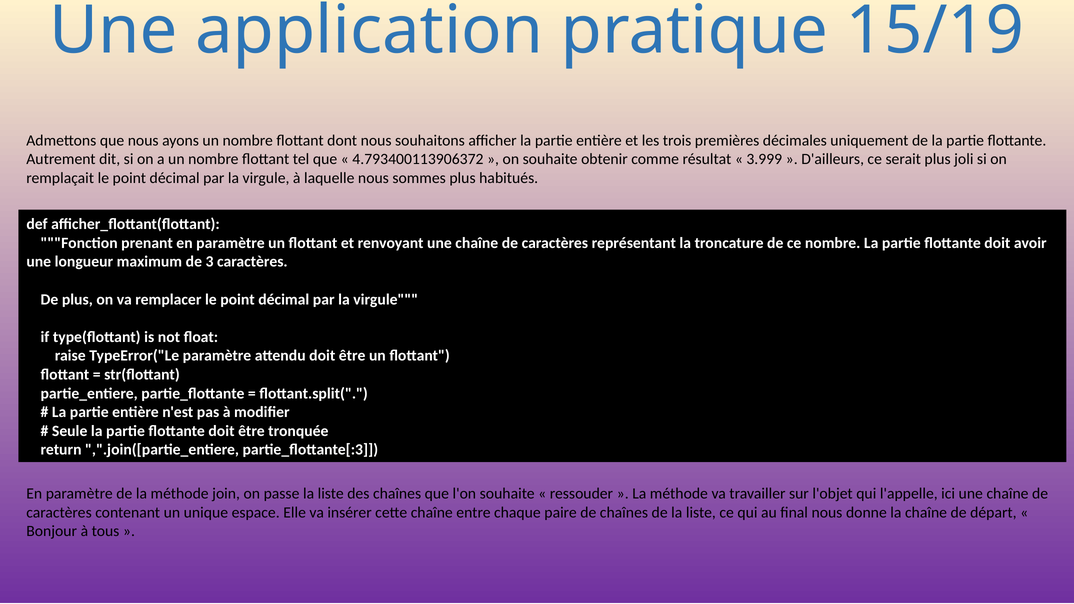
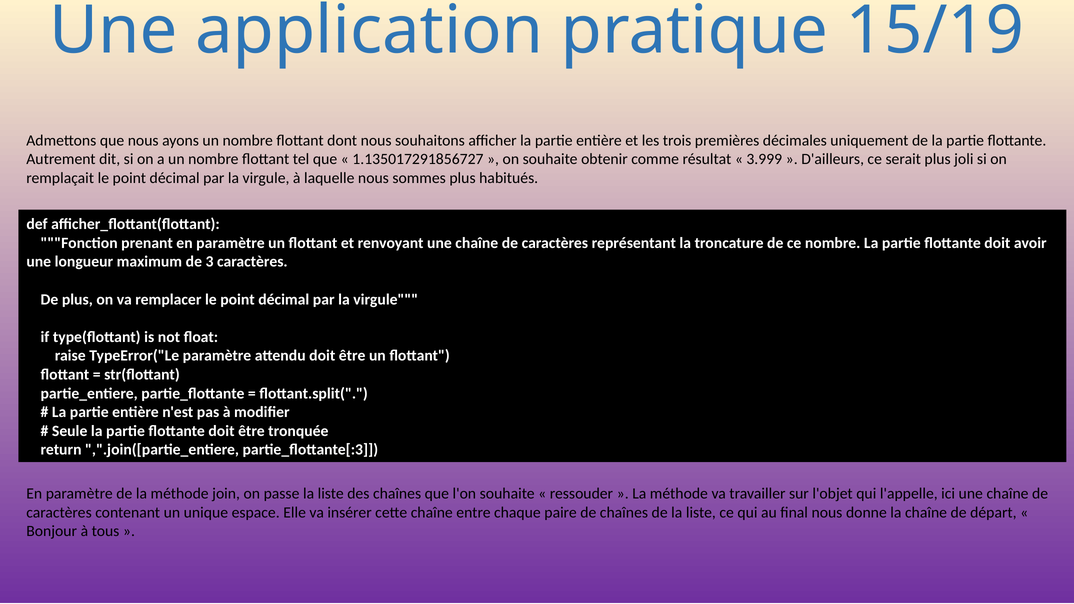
4.793400113906372: 4.793400113906372 -> 1.135017291856727 (418, 159)
